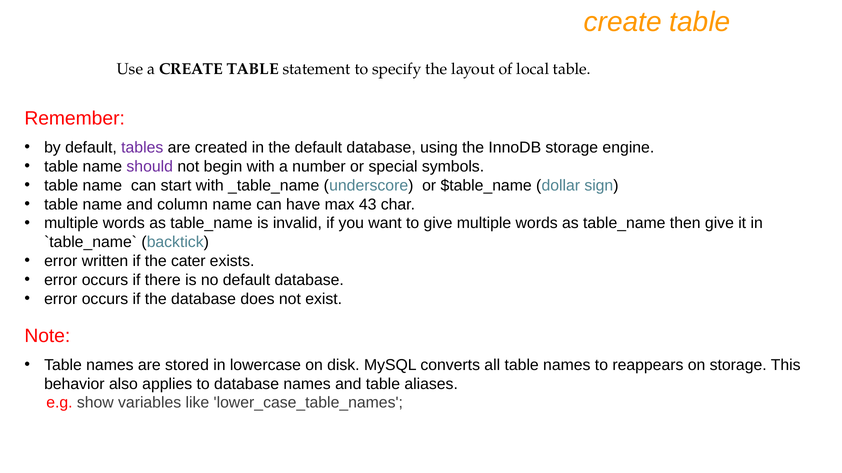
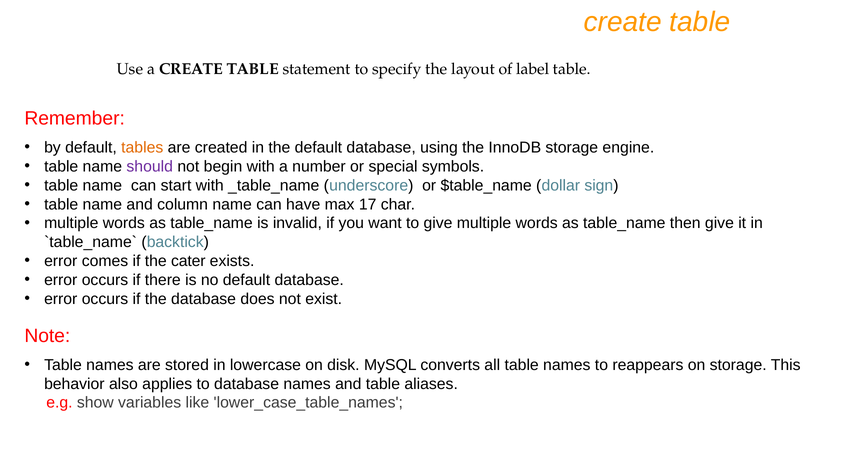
local: local -> label (533, 69)
tables colour: purple -> orange (142, 148)
43: 43 -> 17 (368, 205)
written: written -> comes (105, 261)
